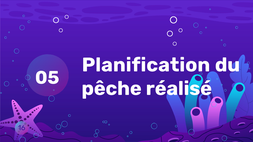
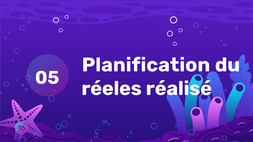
pêche: pêche -> réeles (112, 89)
